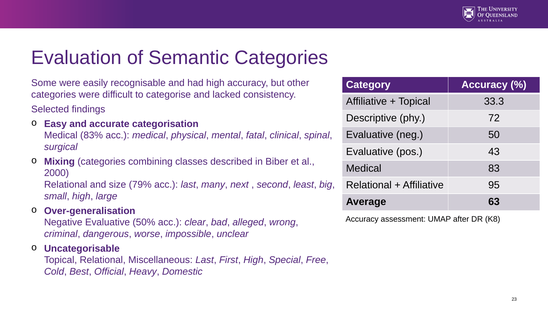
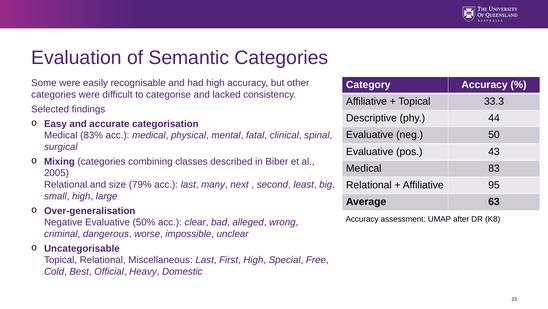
72: 72 -> 44 (494, 118)
2000: 2000 -> 2005 (56, 173)
